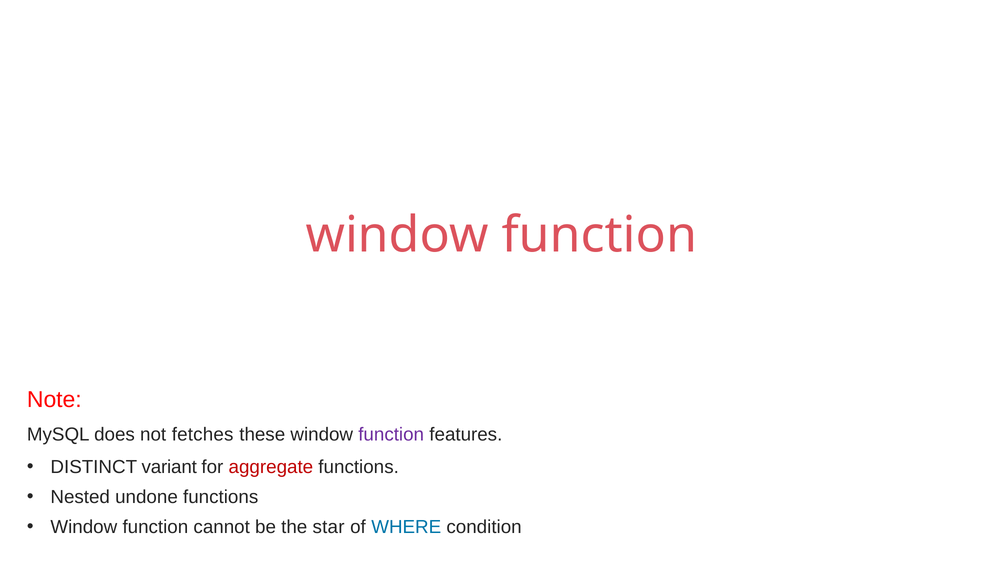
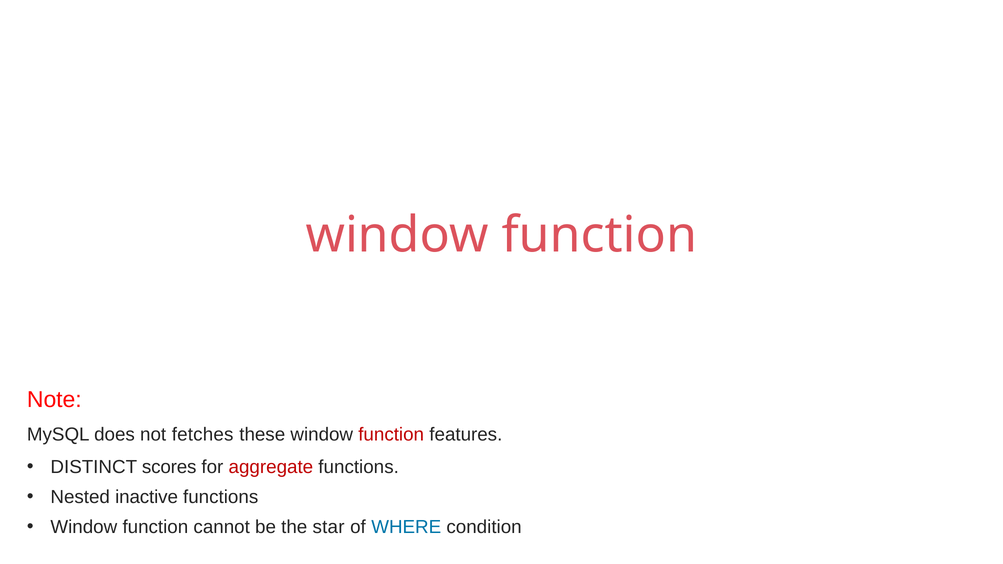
function colour: purple -> red (391, 435)
variant: variant -> scores (169, 467)
undone: undone -> inactive (147, 497)
